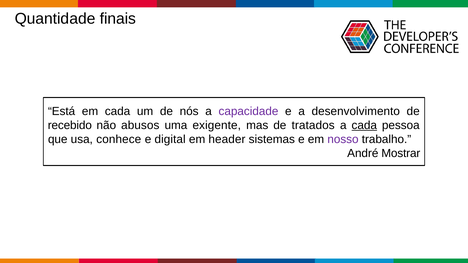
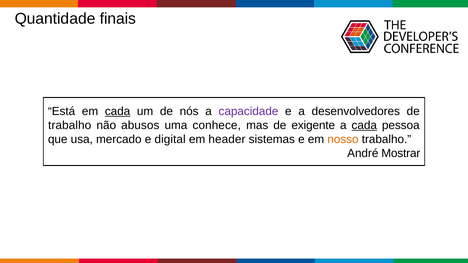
cada underline: none -> present (118, 111)
desenvolvimento: desenvolvimento -> desenvolvedores (356, 111)
recebido: recebido -> trabalho (70, 125)
exigente: exigente -> conhece (217, 125)
tratados: tratados -> exigente (313, 125)
conhece: conhece -> mercado (119, 139)
nosso colour: purple -> orange (343, 139)
